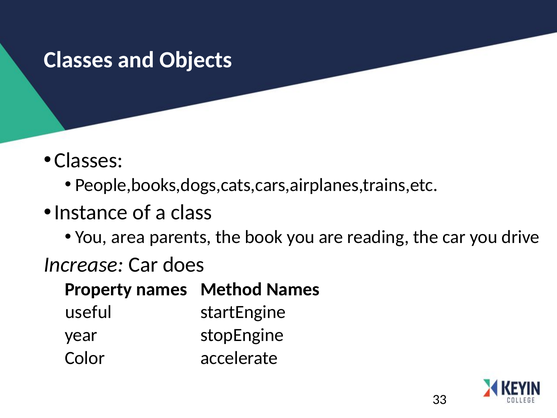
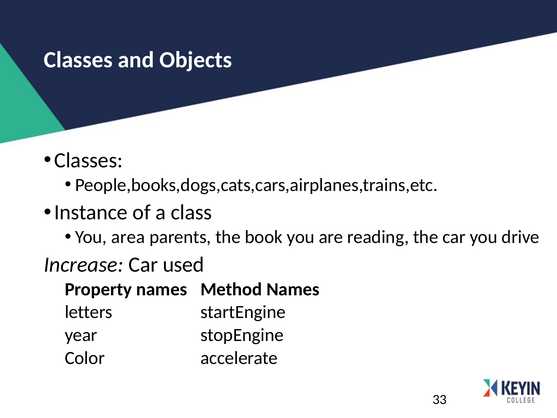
does: does -> used (184, 264)
useful: useful -> letters (89, 312)
